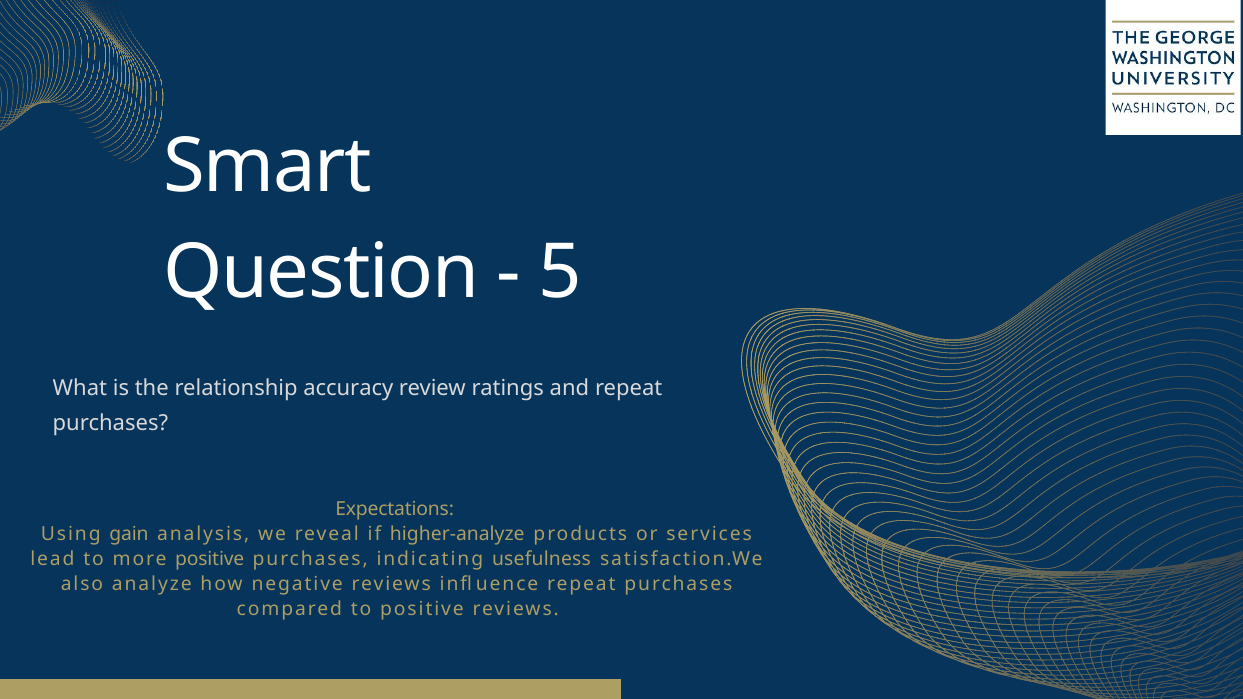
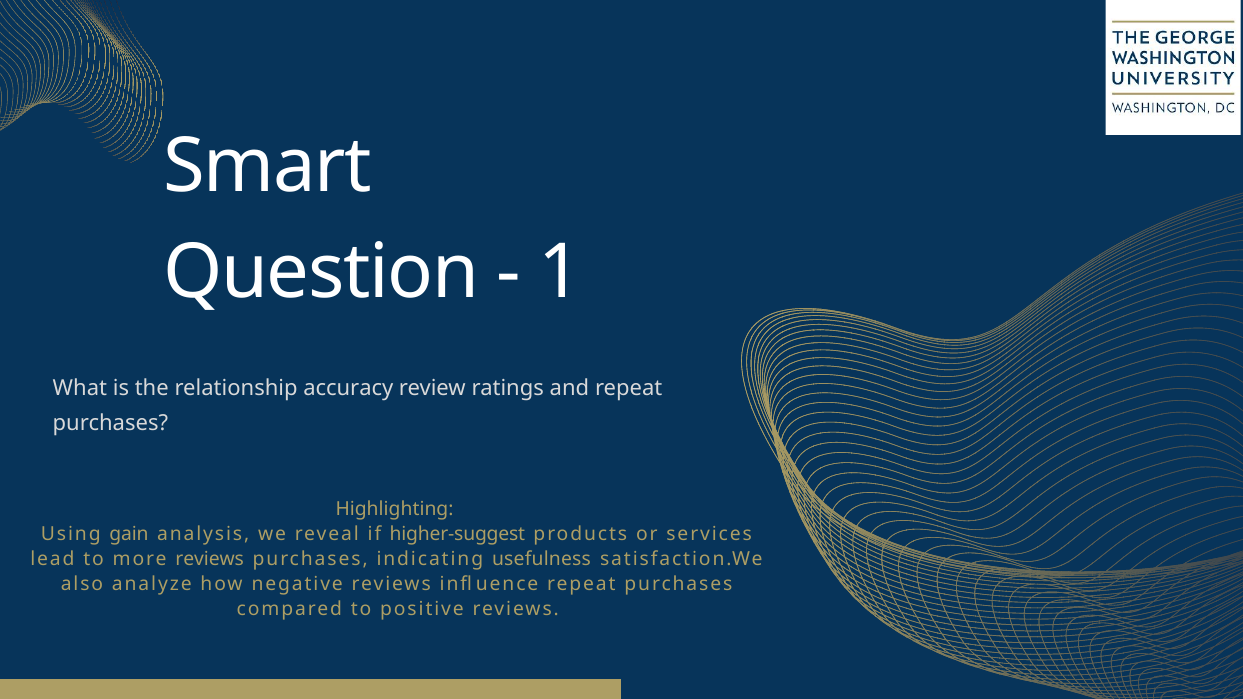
5: 5 -> 1 (560, 273)
Expectations: Expectations -> Highlighting (395, 509)
higher-analyze: higher-analyze -> higher-suggest (457, 534)
more positive: positive -> reviews (210, 559)
